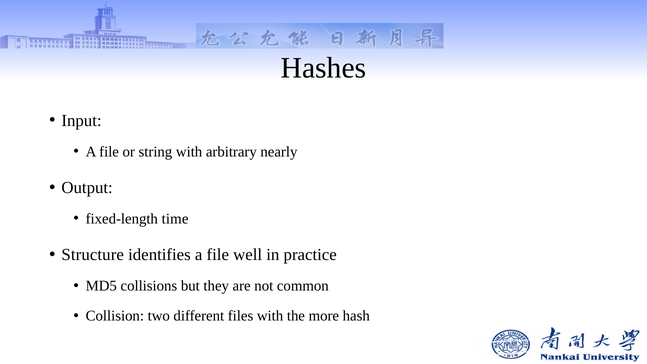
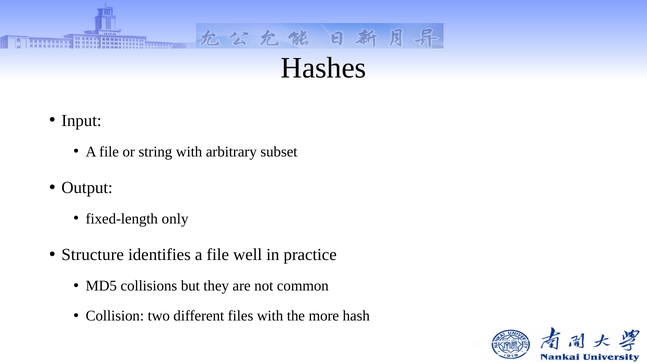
nearly: nearly -> subset (279, 152)
time: time -> only (175, 219)
